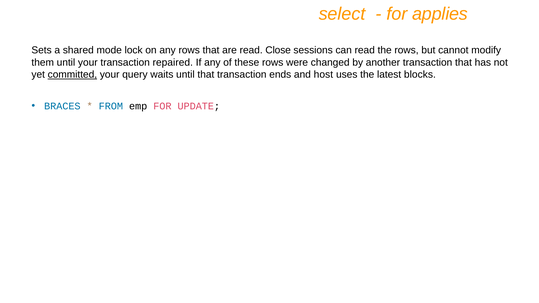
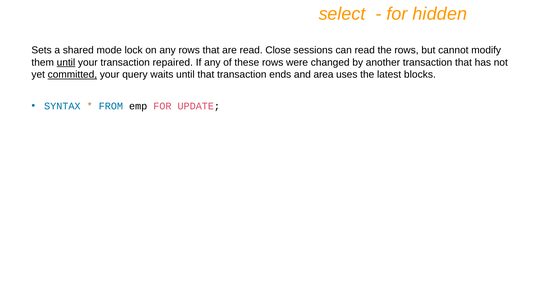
applies: applies -> hidden (440, 14)
until underline: none -> present (66, 62)
host: host -> area (324, 75)
BRACES: BRACES -> SYNTAX (62, 106)
